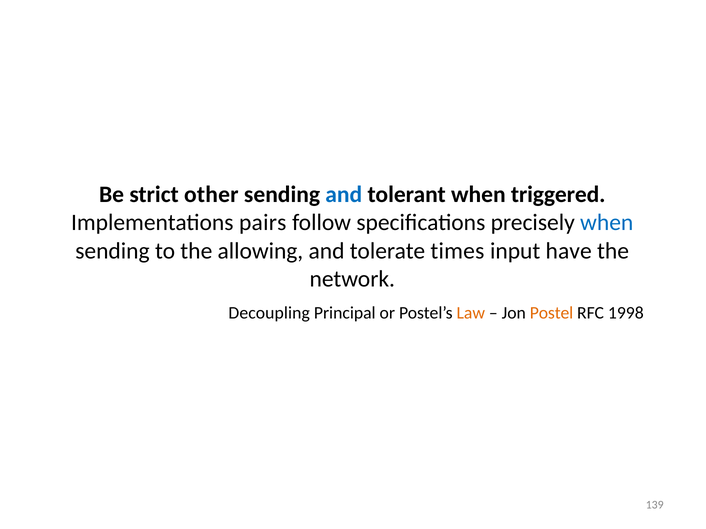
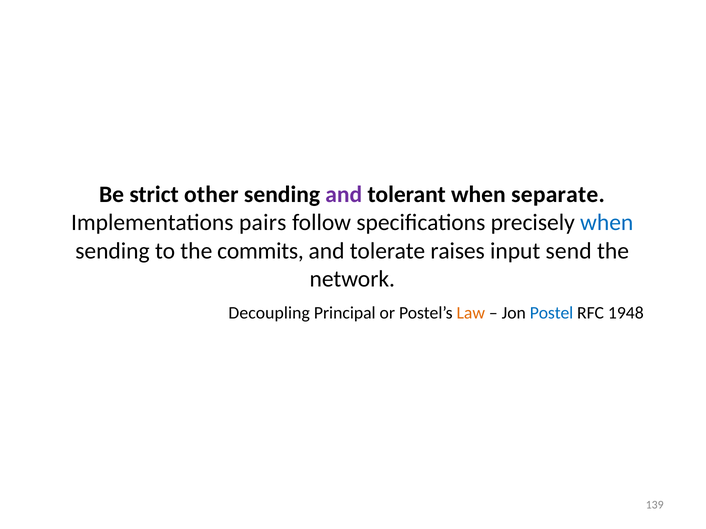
and colour: blue -> purple (344, 195)
triggered: triggered -> separate (558, 195)
allowing: allowing -> commits (260, 251)
times: times -> raises (458, 251)
have: have -> send (569, 251)
Postel colour: orange -> blue (552, 313)
1998: 1998 -> 1948 (626, 313)
